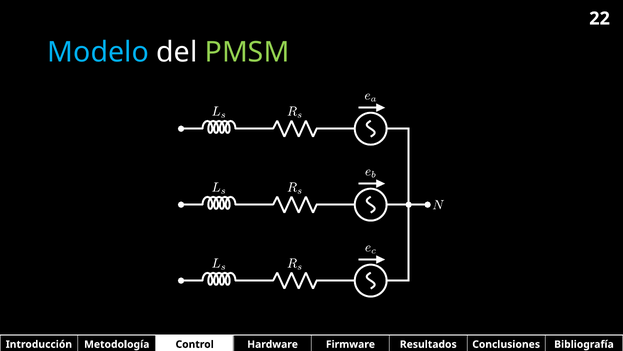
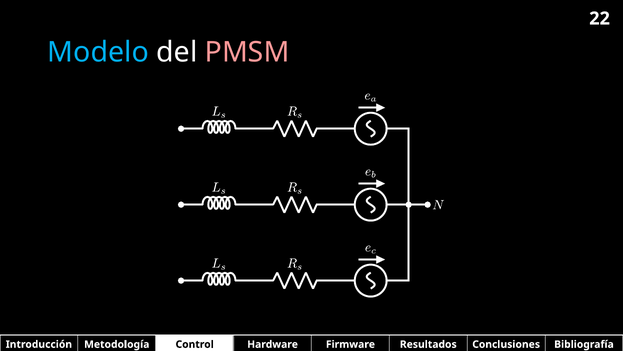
PMSM colour: light green -> pink (247, 52)
